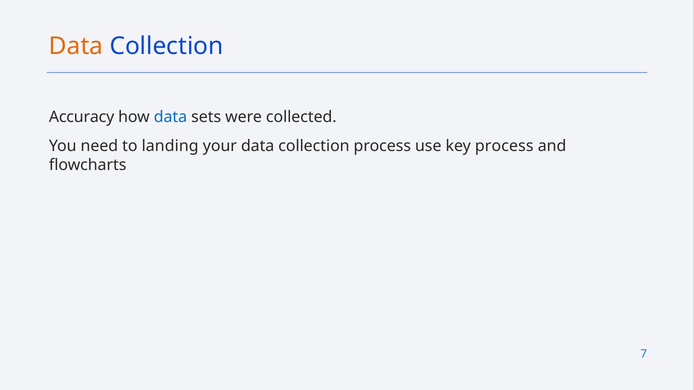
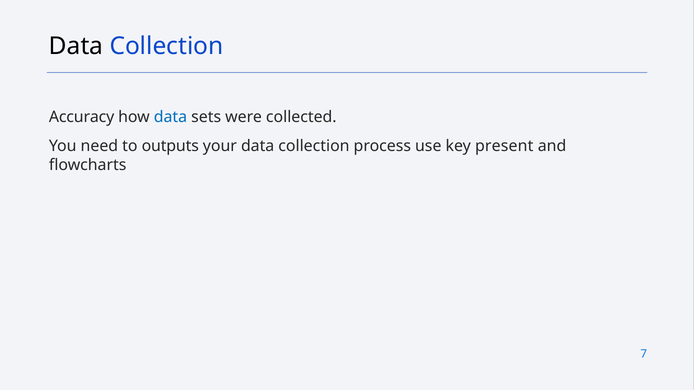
Data colour: orange -> black (76, 46)
landing: landing -> outputs (170, 146)
key process: process -> present (504, 146)
